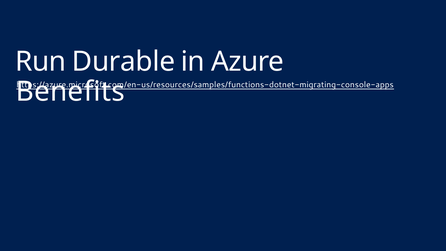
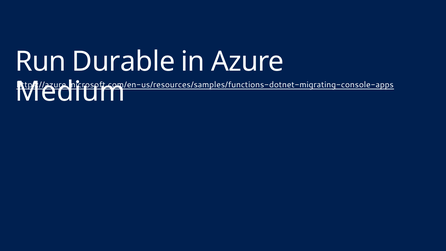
Benefits: Benefits -> Medium (70, 92)
